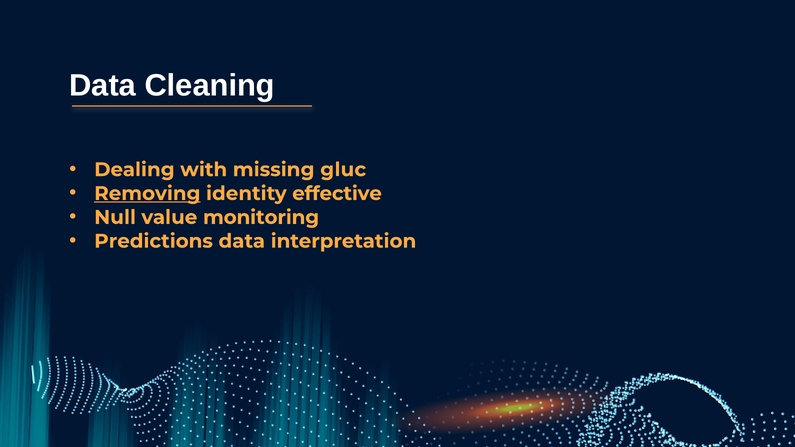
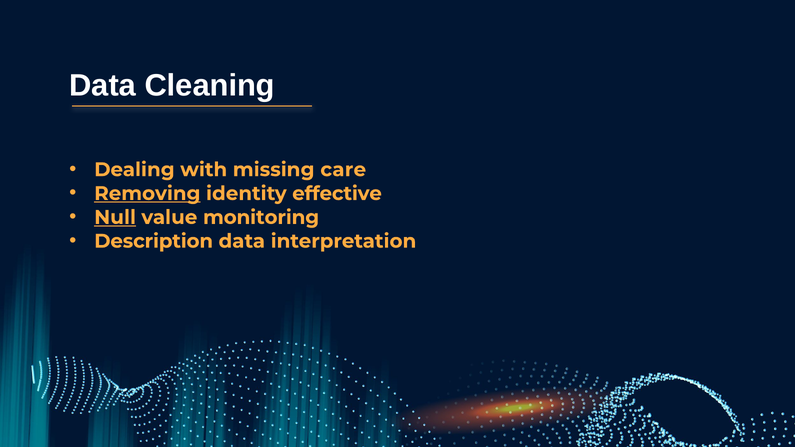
gluc: gluc -> care (343, 170)
Null underline: none -> present (115, 217)
Predictions: Predictions -> Description (154, 241)
